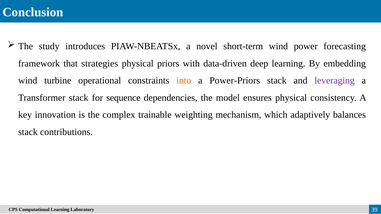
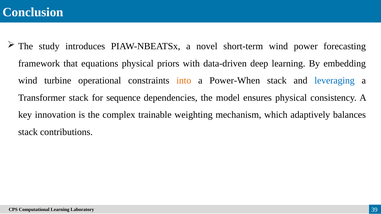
strategies: strategies -> equations (100, 64)
Power-Priors: Power-Priors -> Power-When (235, 81)
leveraging colour: purple -> blue (335, 81)
